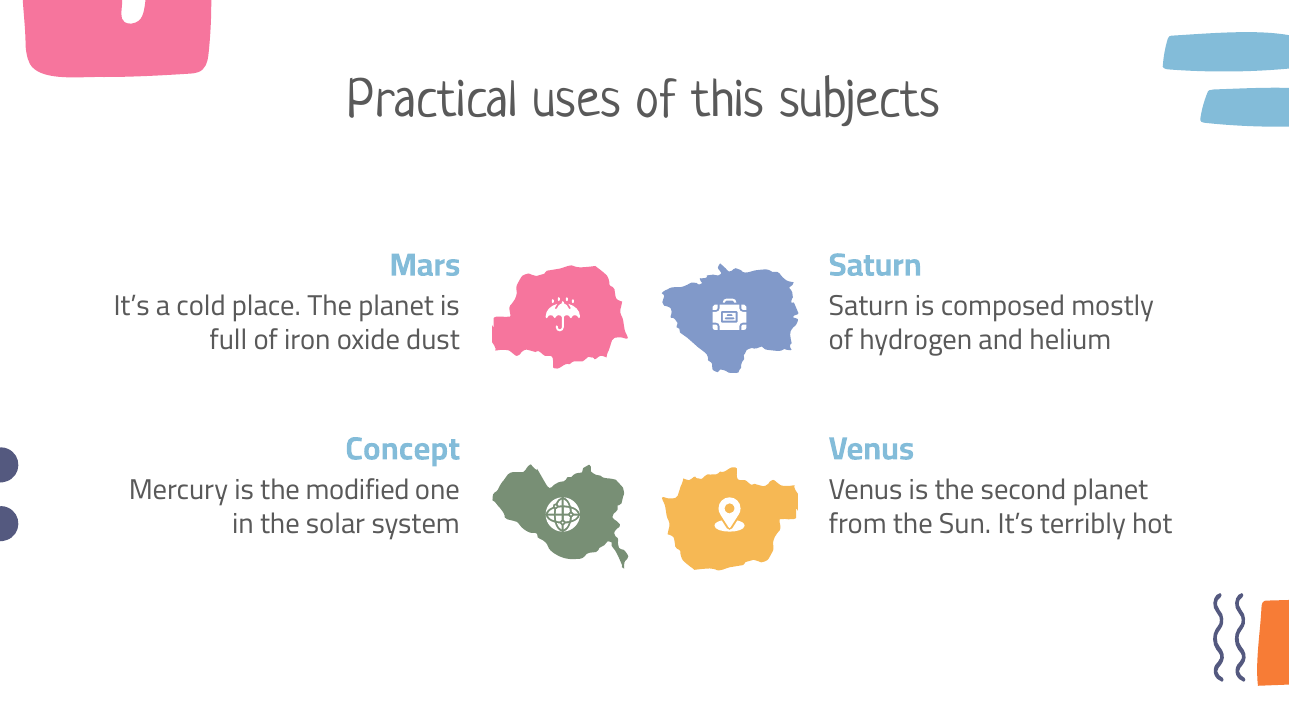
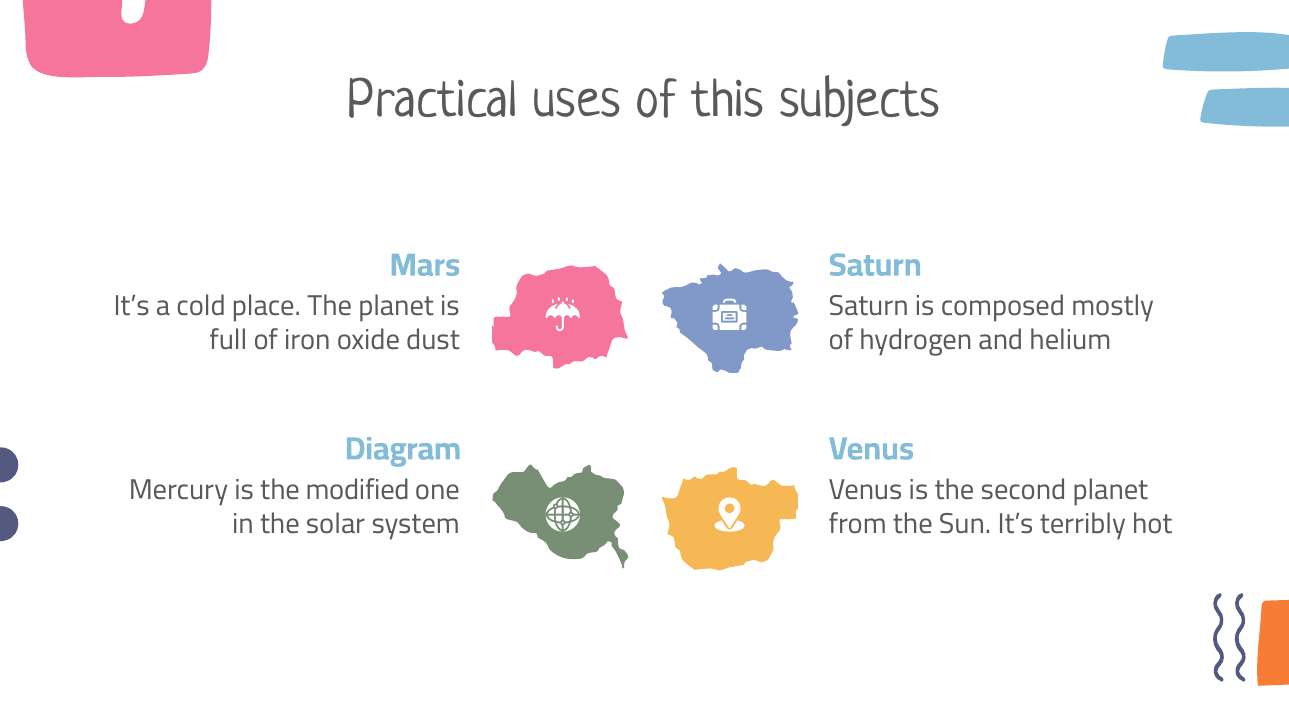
Concept: Concept -> Diagram (403, 449)
